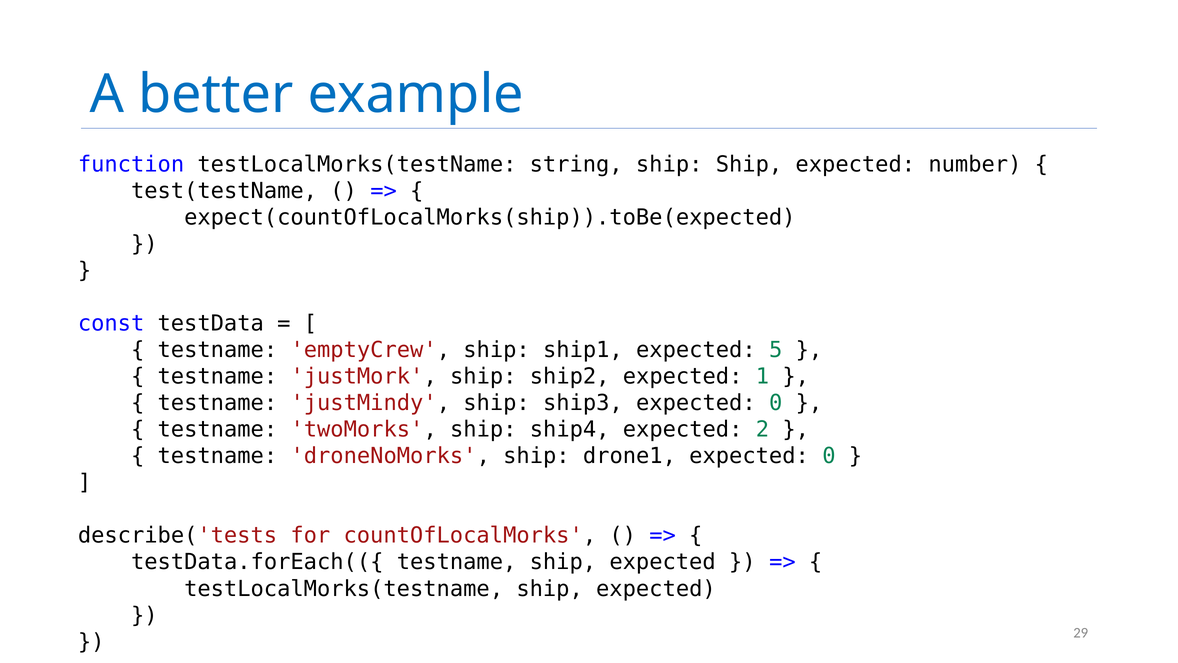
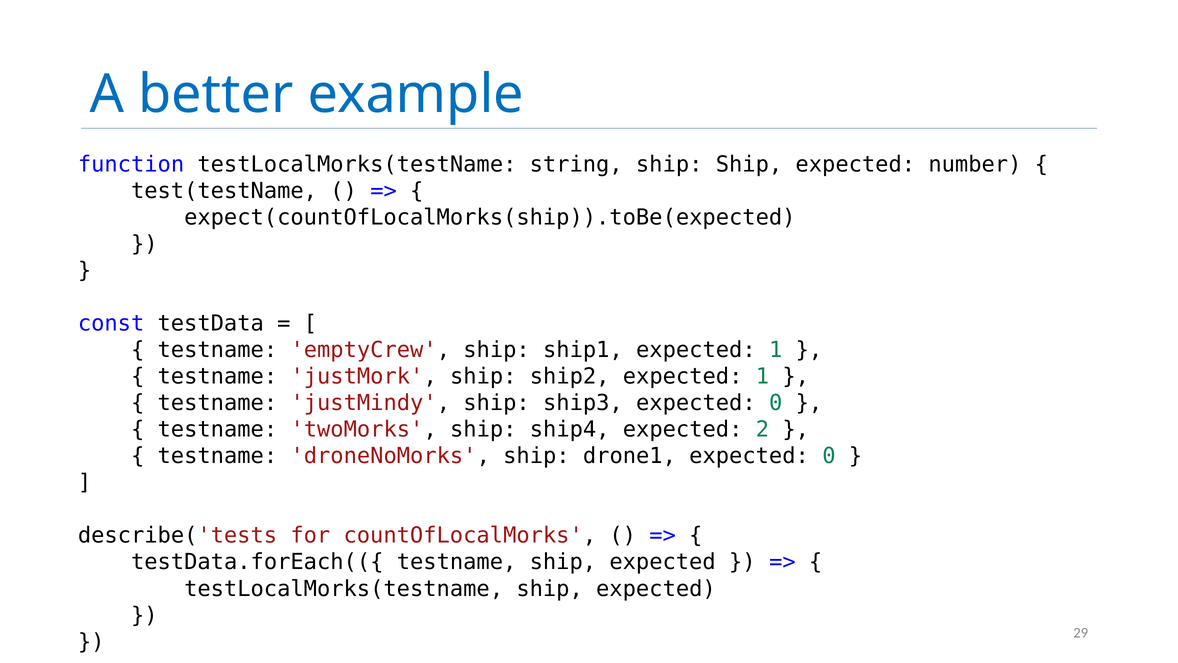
ship1 expected 5: 5 -> 1 (776, 350)
